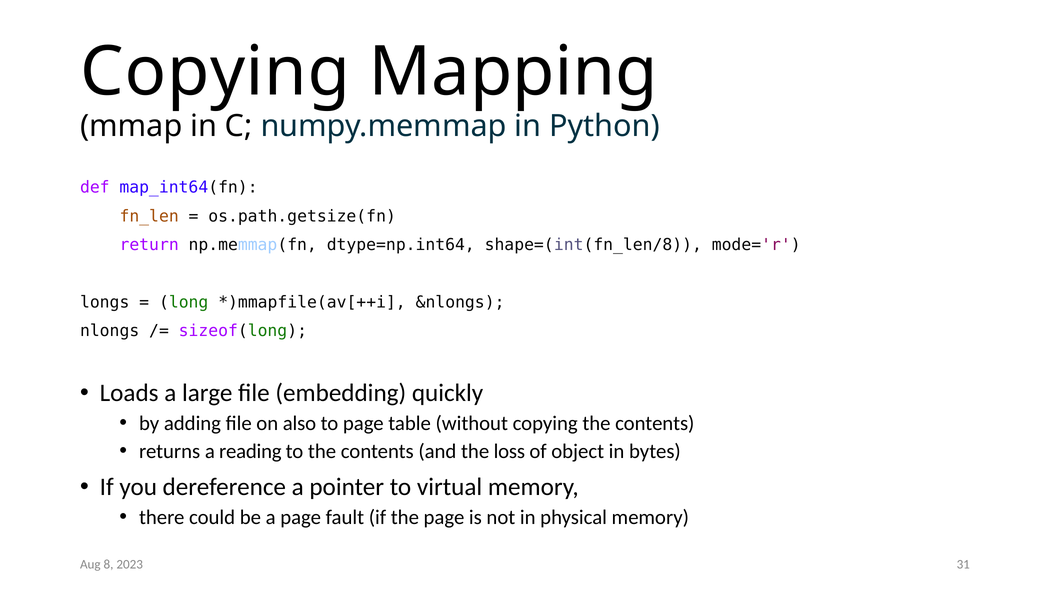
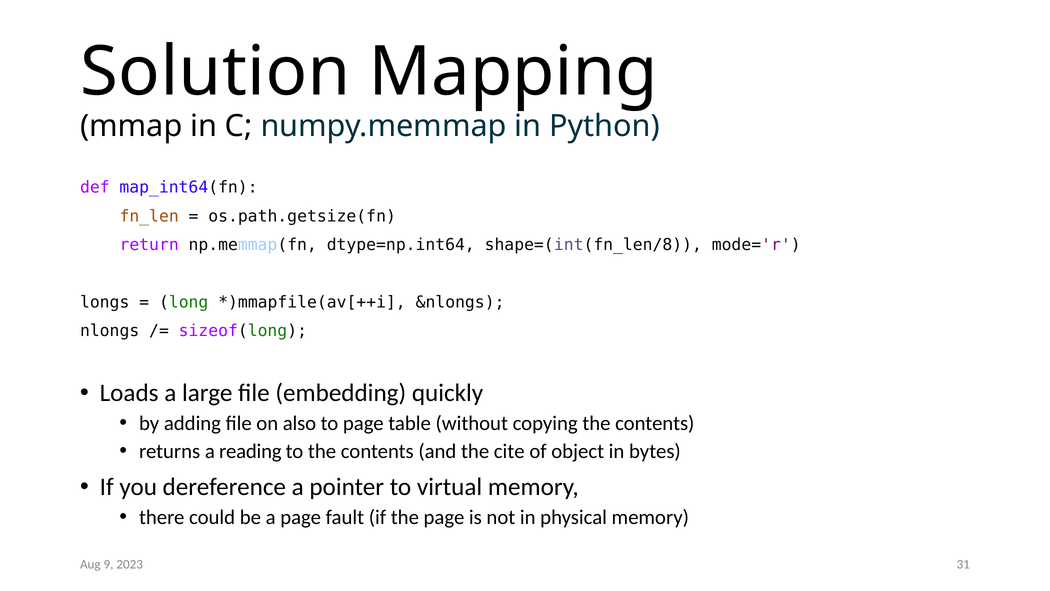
Copying: Copying -> Solution (215, 72)
loss: loss -> cite (509, 451)
8: 8 -> 9 (109, 564)
